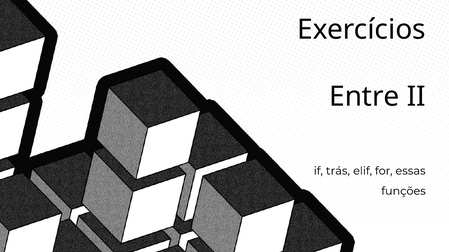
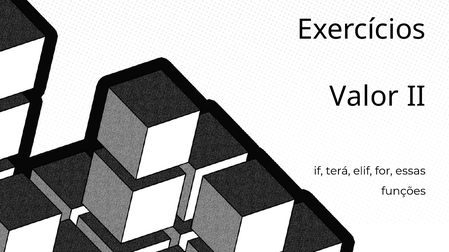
Entre: Entre -> Valor (364, 97)
trás: trás -> terá (338, 171)
